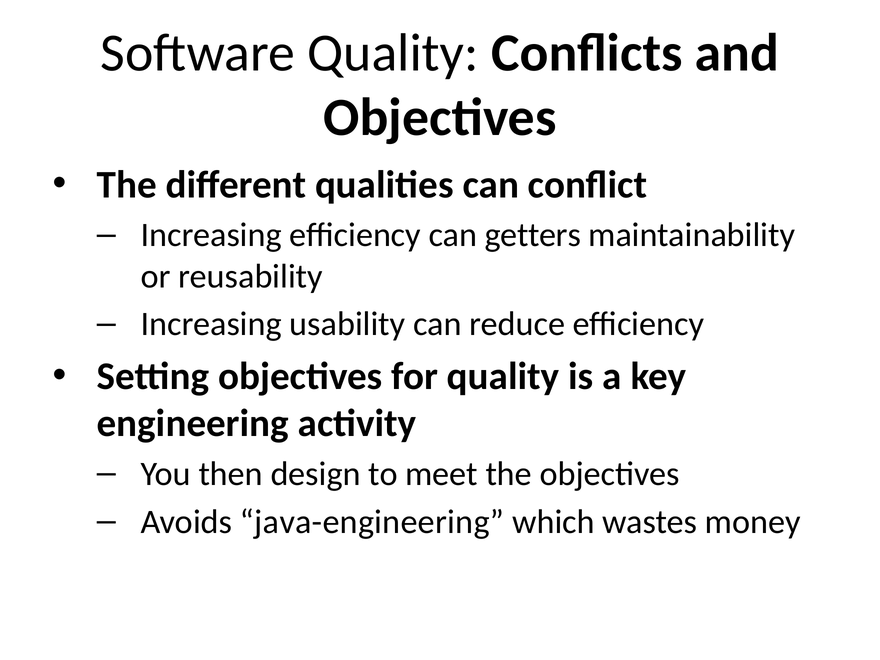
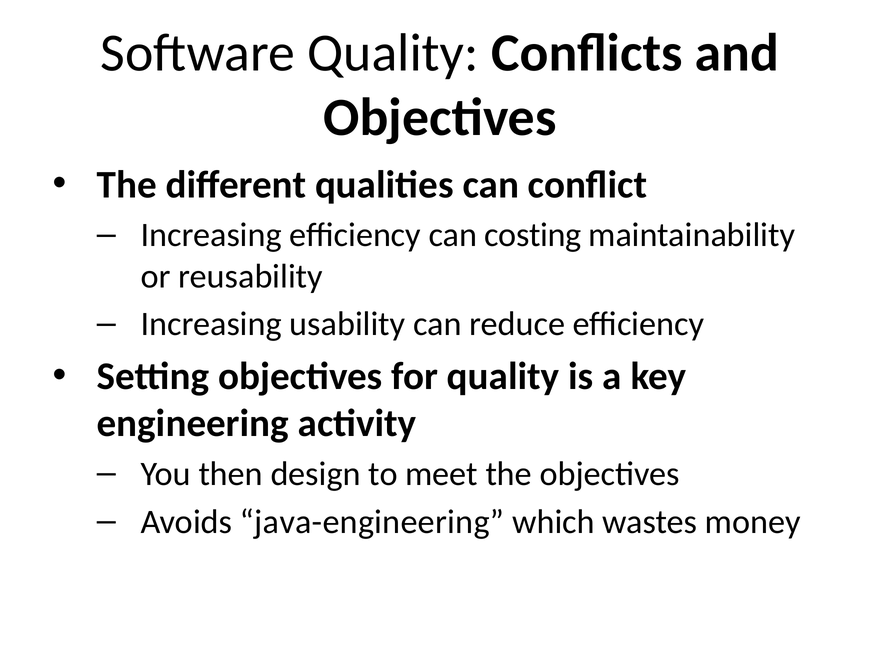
getters: getters -> costing (533, 235)
